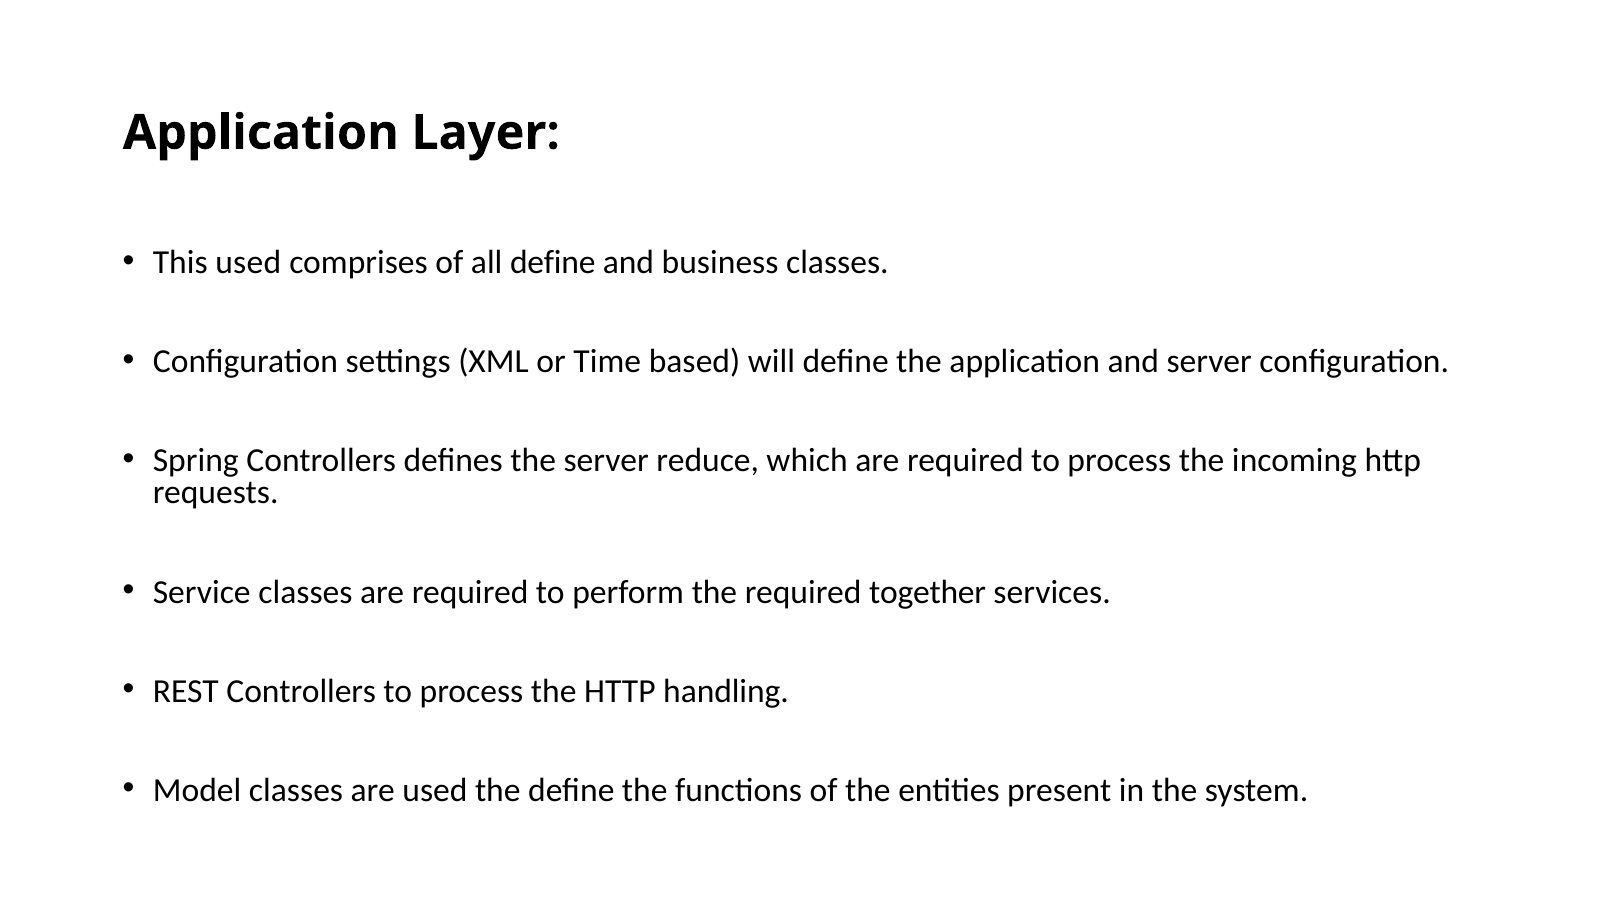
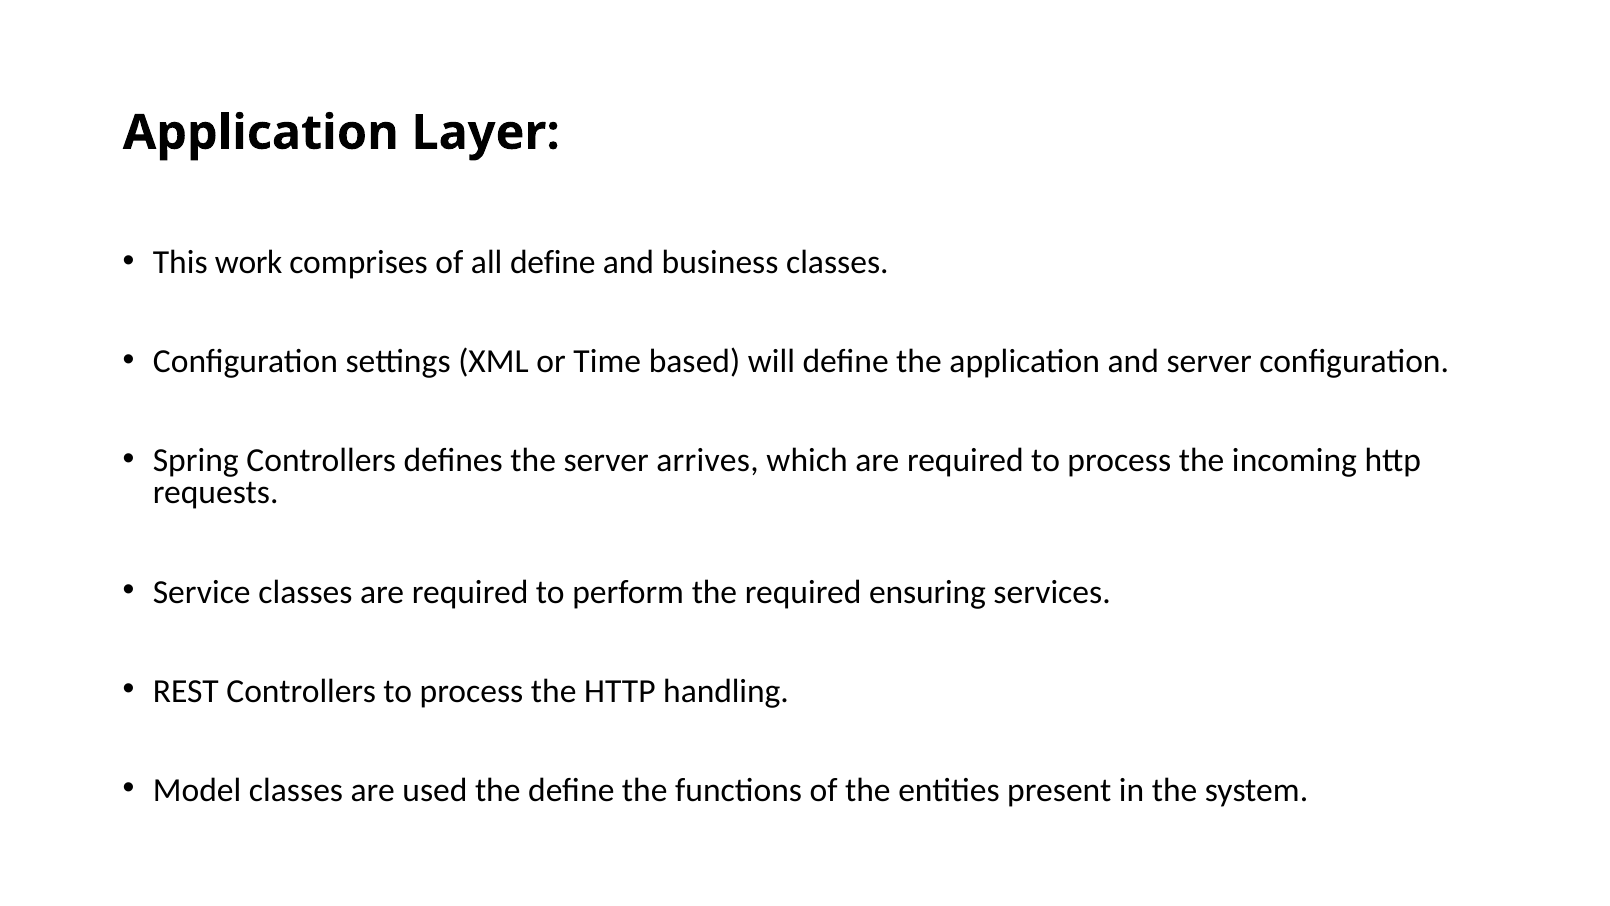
This used: used -> work (249, 262)
reduce: reduce -> arrives (707, 460)
together: together -> ensuring (928, 592)
